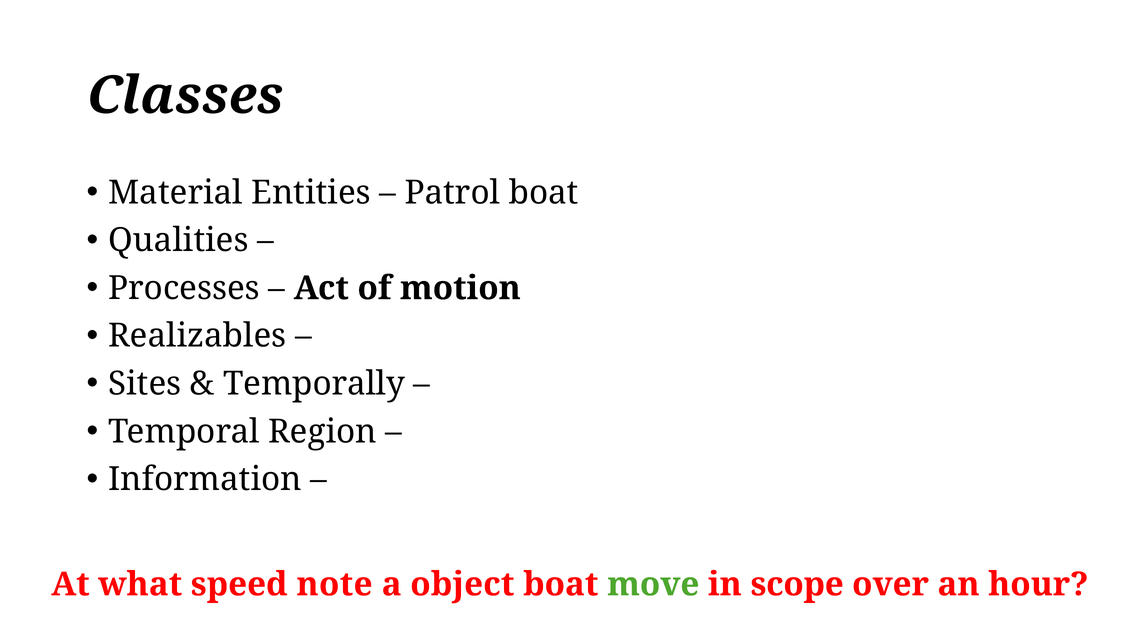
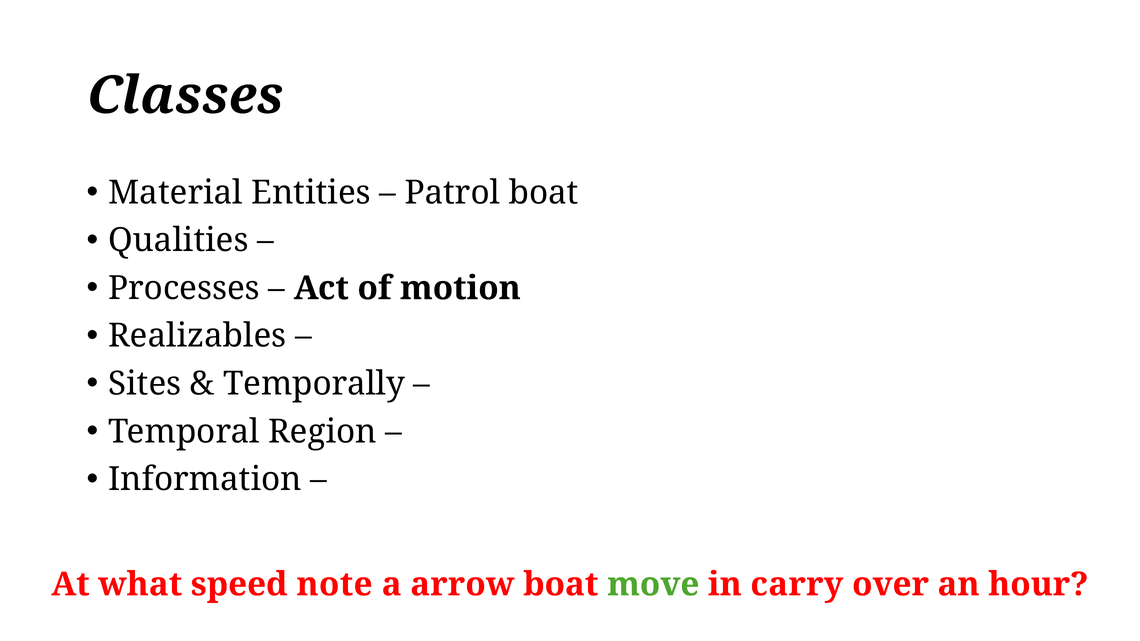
object: object -> arrow (462, 585)
scope: scope -> carry (797, 585)
